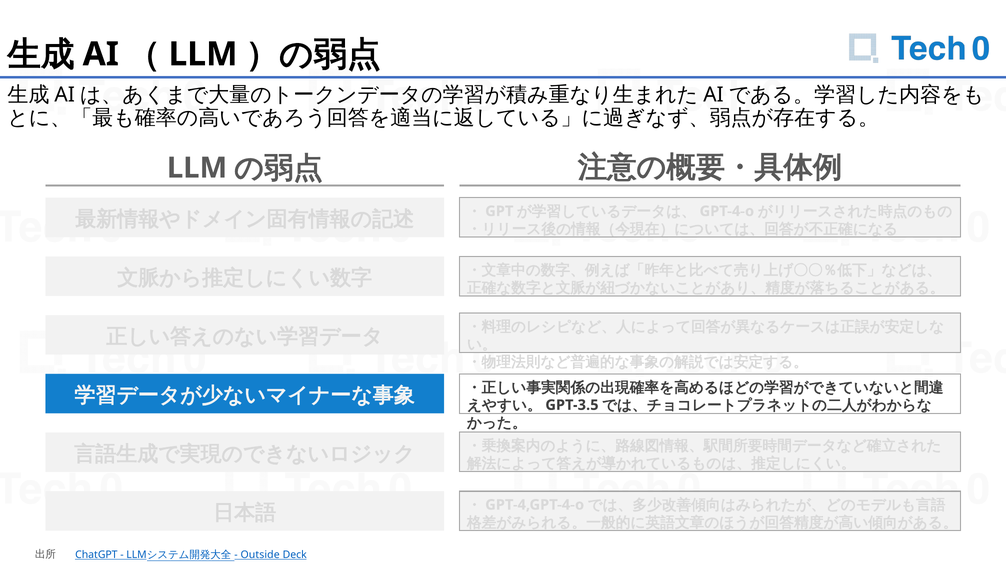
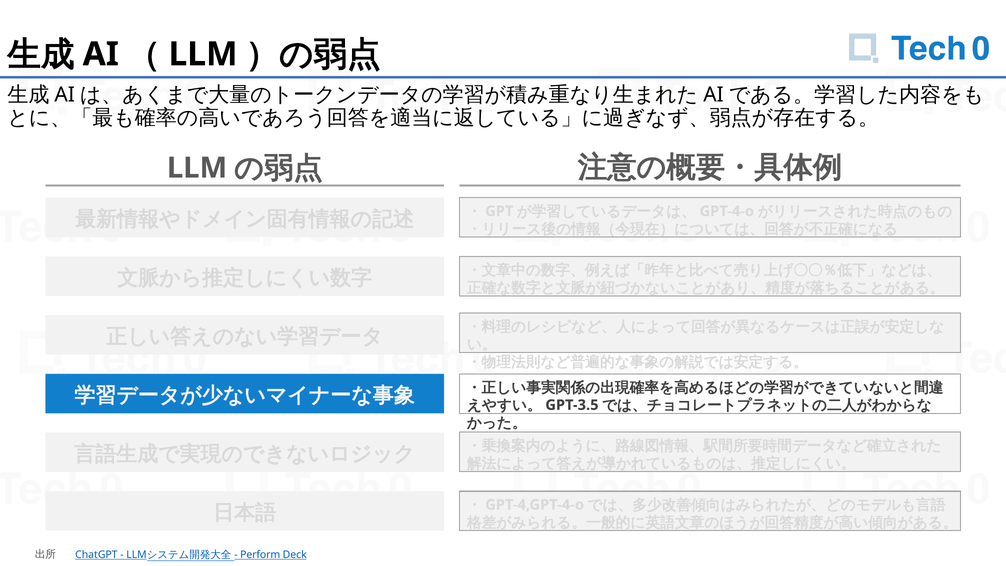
Outside: Outside -> Perform (260, 554)
